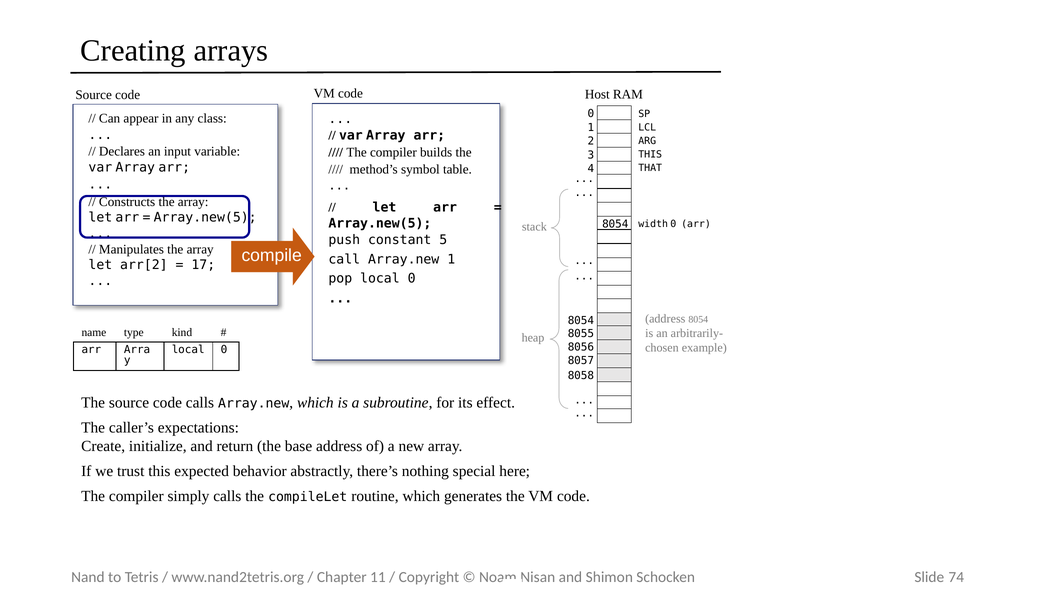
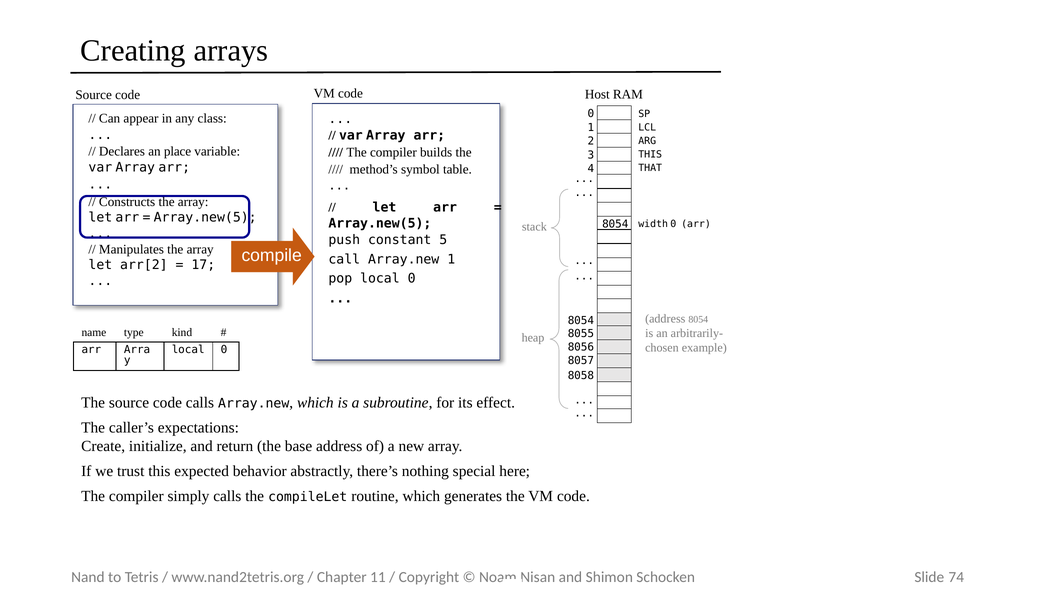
input: input -> place (178, 151)
